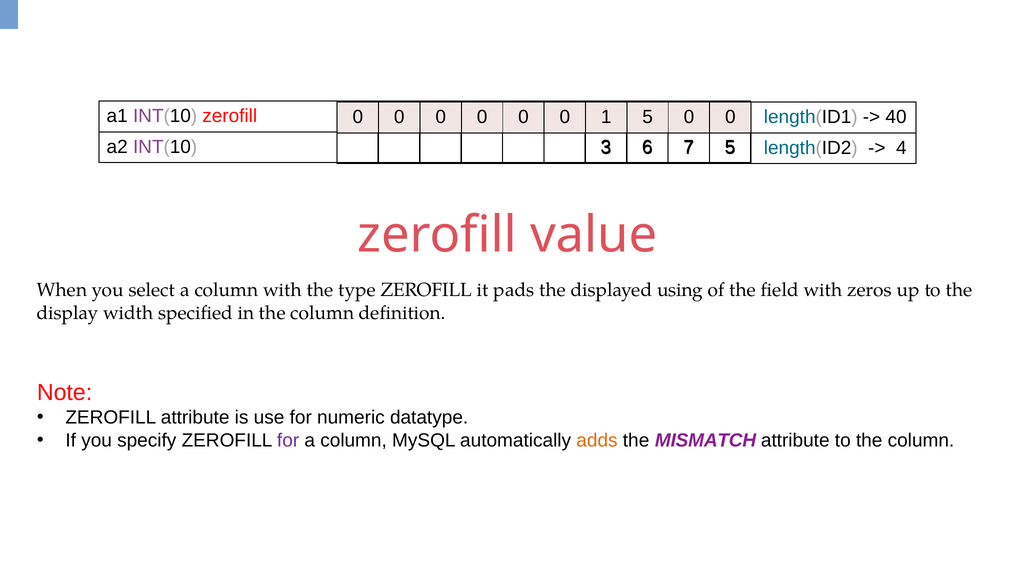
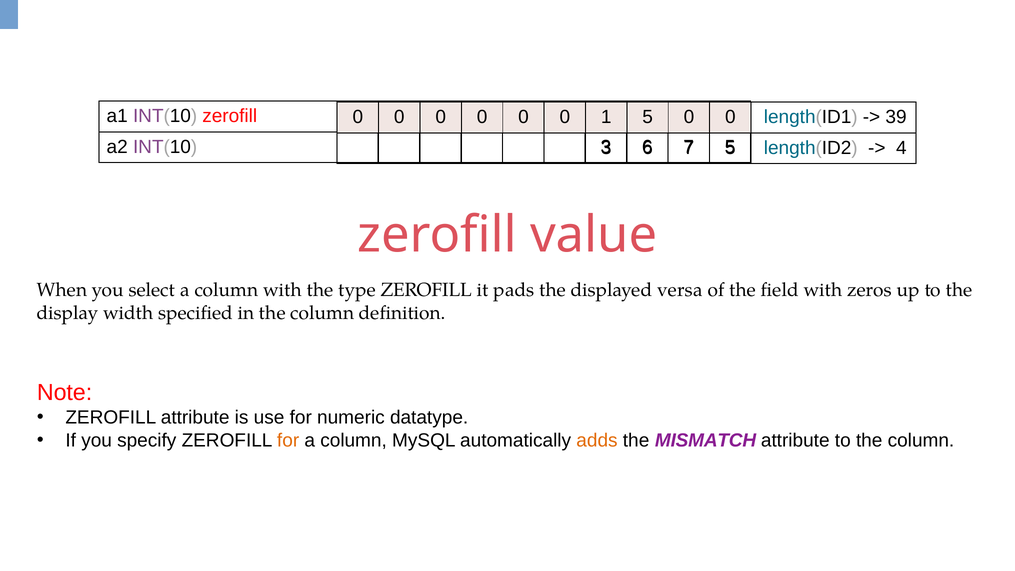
40: 40 -> 39 (896, 117)
using: using -> versa (680, 290)
for colour: purple -> orange (288, 440)
